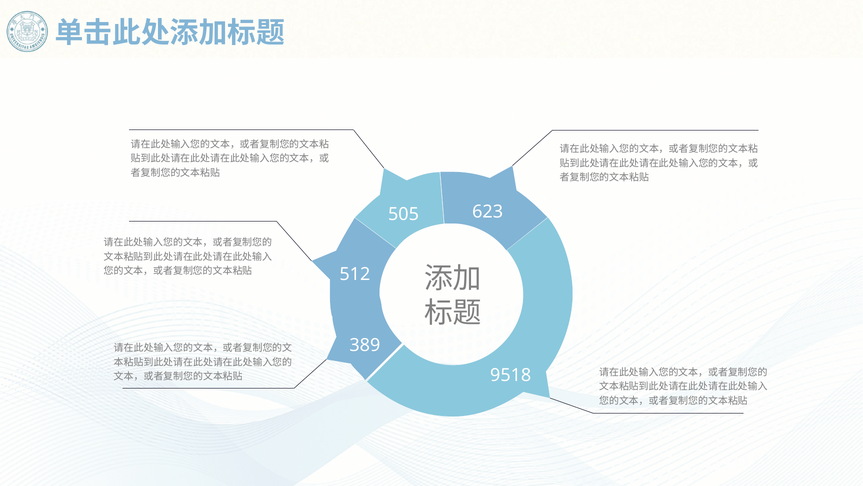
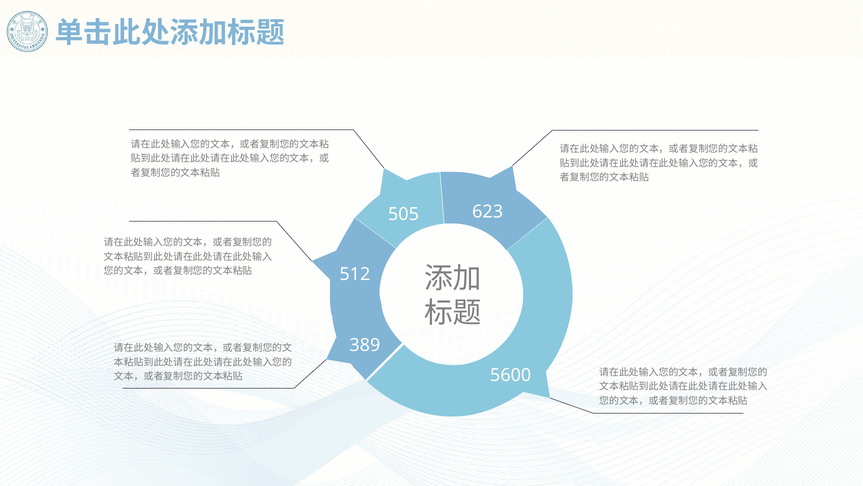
9518: 9518 -> 5600 (511, 375)
